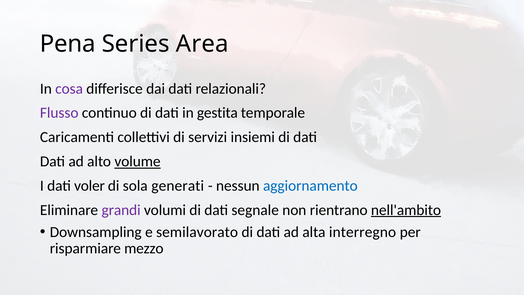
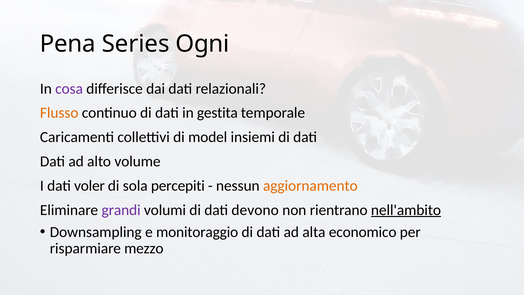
Area: Area -> Ogni (202, 44)
Flusso colour: purple -> orange (59, 113)
servizi: servizi -> model (208, 137)
volume underline: present -> none (138, 161)
generati: generati -> percepiti (178, 186)
aggiornamento colour: blue -> orange (310, 186)
segnale: segnale -> devono (255, 210)
semilavorato: semilavorato -> monitoraggio (197, 232)
interregno: interregno -> economico (363, 232)
